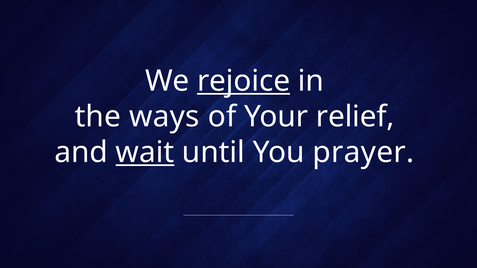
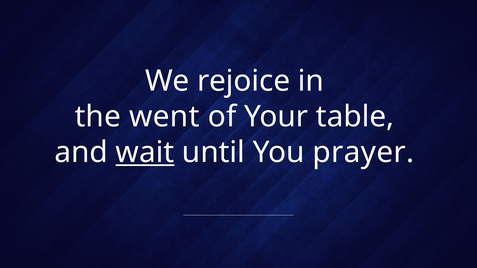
rejoice underline: present -> none (244, 81)
ways: ways -> went (164, 117)
relief: relief -> table (355, 117)
